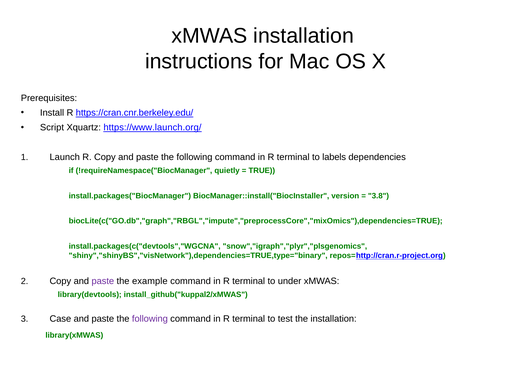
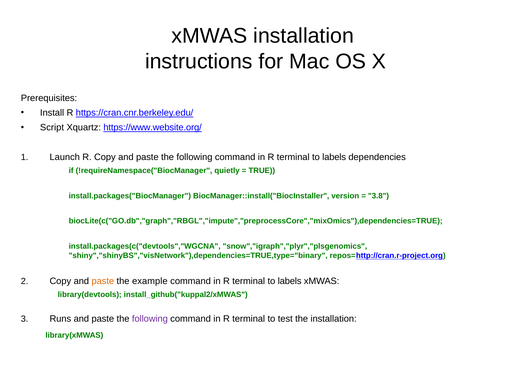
https://www.launch.org/: https://www.launch.org/ -> https://www.website.org/ (153, 128)
paste colour: purple -> orange (103, 281)
under: under -> labels (290, 281)
Case: Case -> Runs (60, 319)
